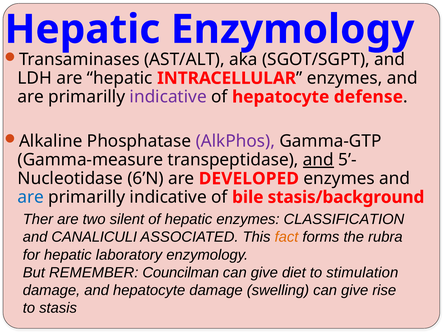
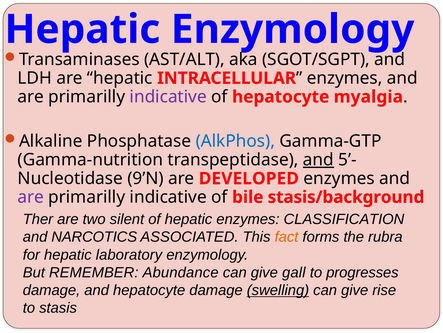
defense: defense -> myalgia (368, 97)
AlkPhos colour: purple -> blue (235, 141)
Gamma-measure: Gamma-measure -> Gamma-nutrition (90, 160)
6’N: 6’N -> 9’N (146, 178)
are colour: blue -> purple (31, 197)
CANALICULI: CANALICULI -> NARCOTICS (94, 237)
Councilman: Councilman -> Abundance (181, 272)
diet: diet -> gall (294, 272)
stimulation: stimulation -> progresses (362, 272)
swelling underline: none -> present (278, 290)
